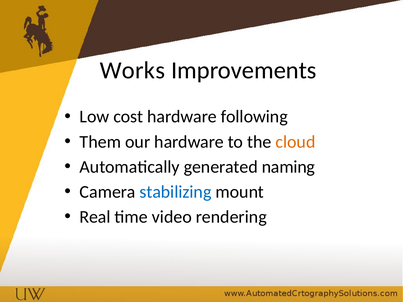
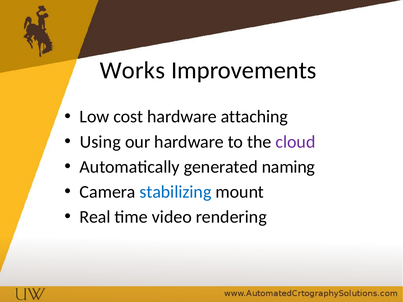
following: following -> attaching (254, 117)
Them: Them -> Using (100, 142)
cloud colour: orange -> purple (295, 142)
